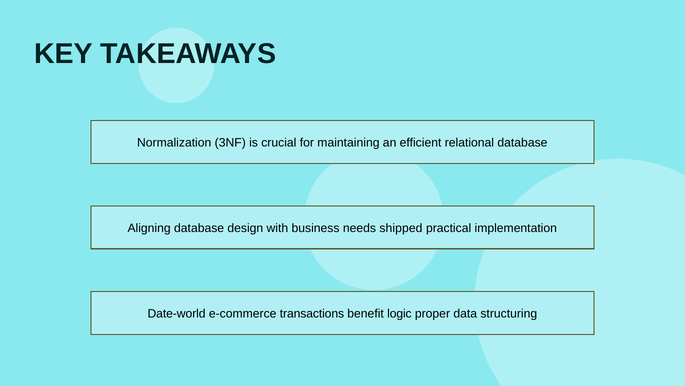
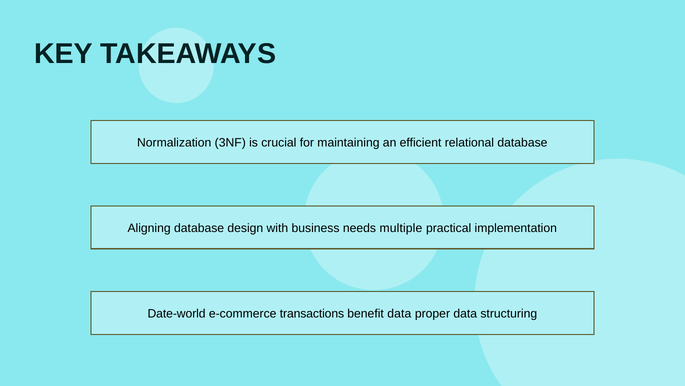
shipped: shipped -> multiple (401, 228)
benefit logic: logic -> data (399, 313)
